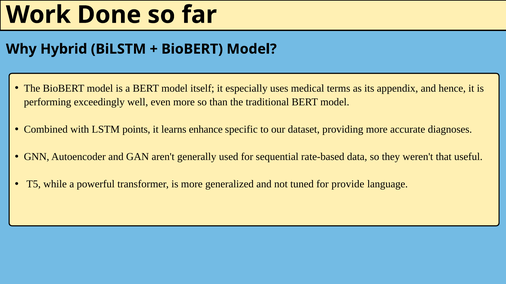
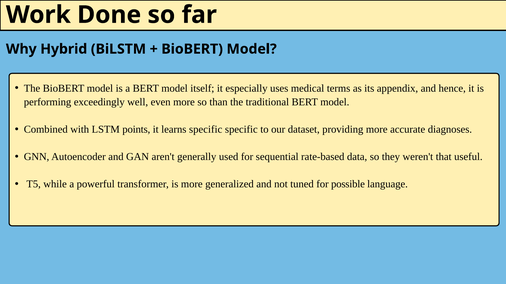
learns enhance: enhance -> specific (206, 130)
provide: provide -> possible (348, 185)
